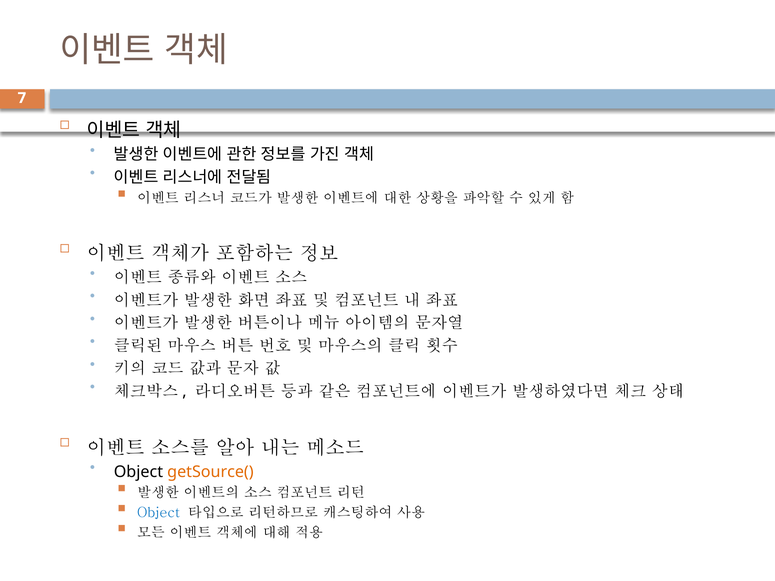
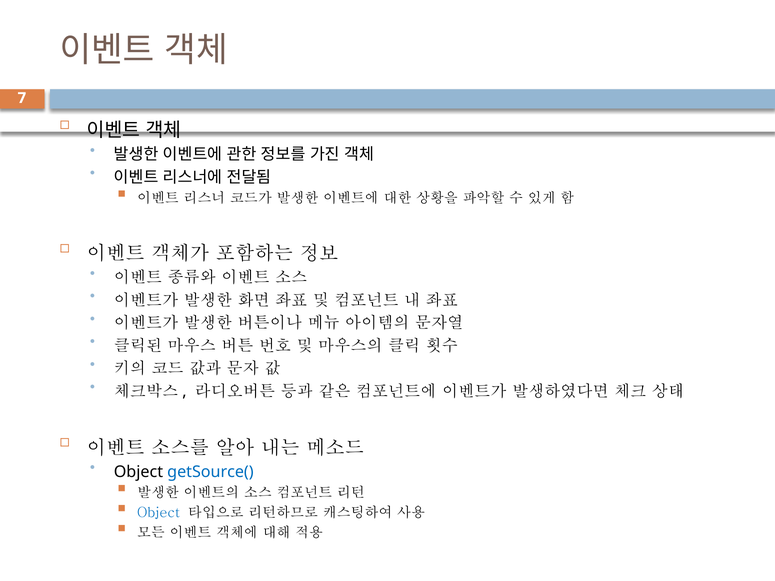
getSource( colour: orange -> blue (210, 472)
